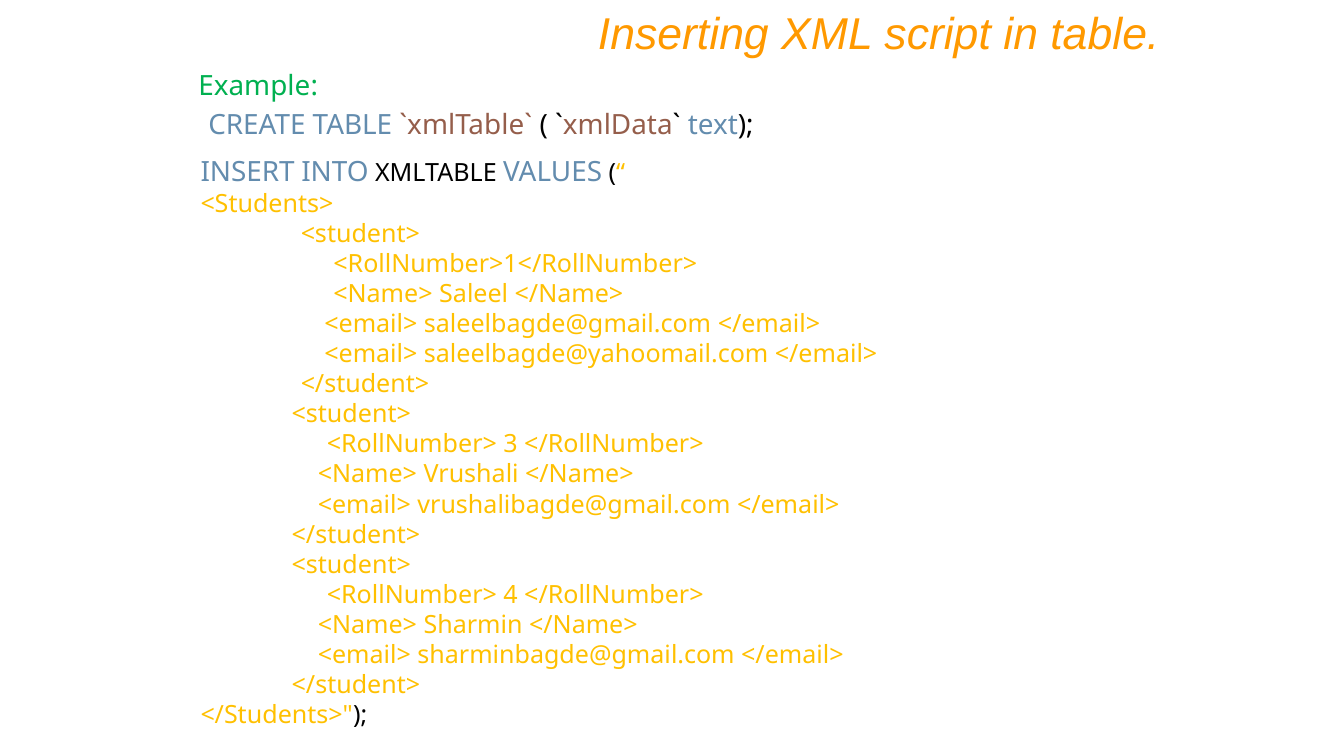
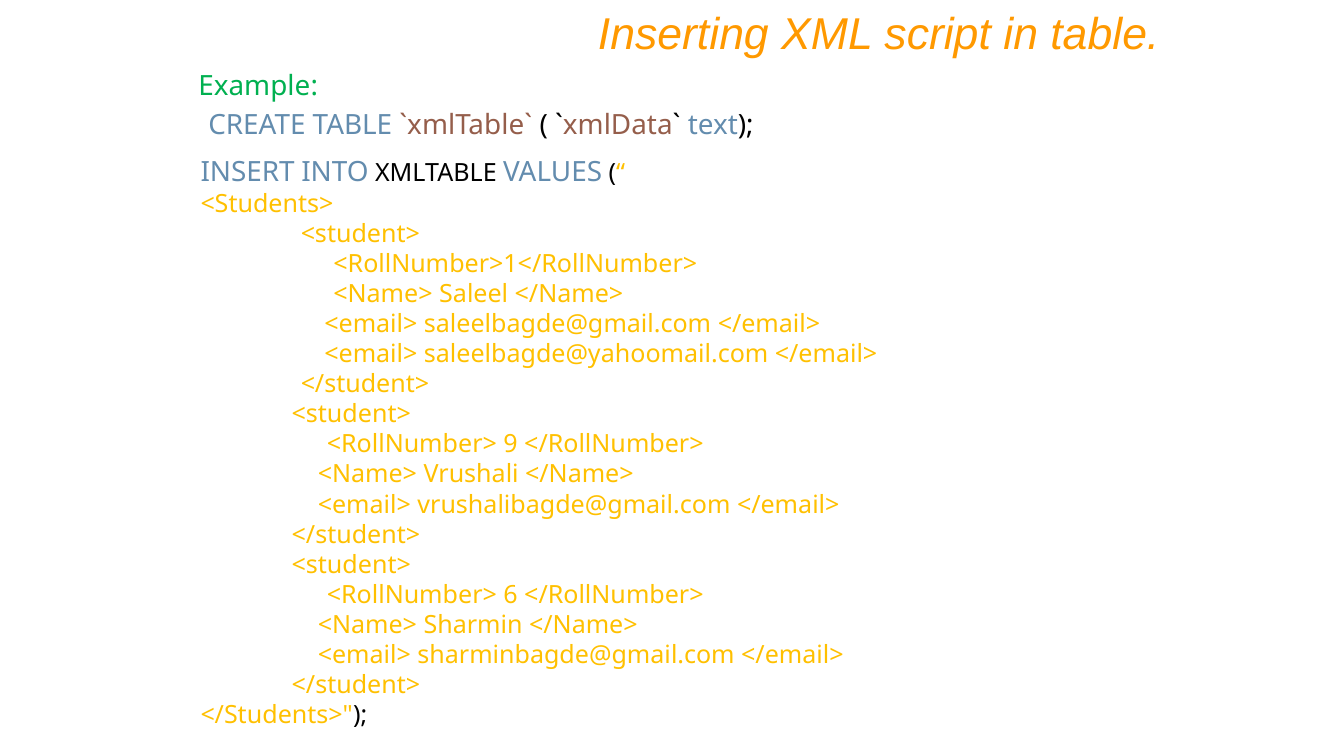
3: 3 -> 9 (511, 445)
4: 4 -> 6 (511, 595)
